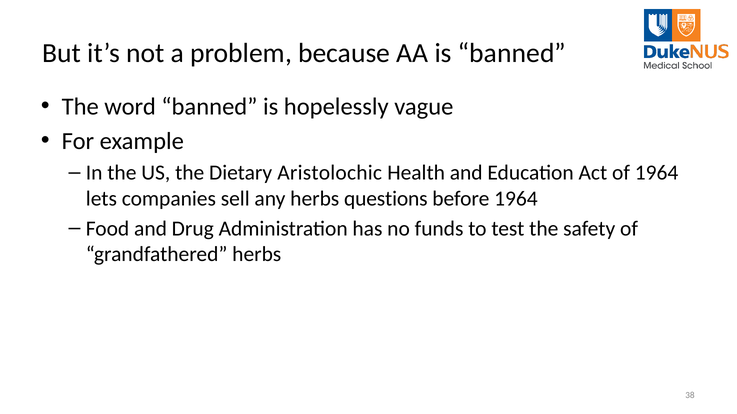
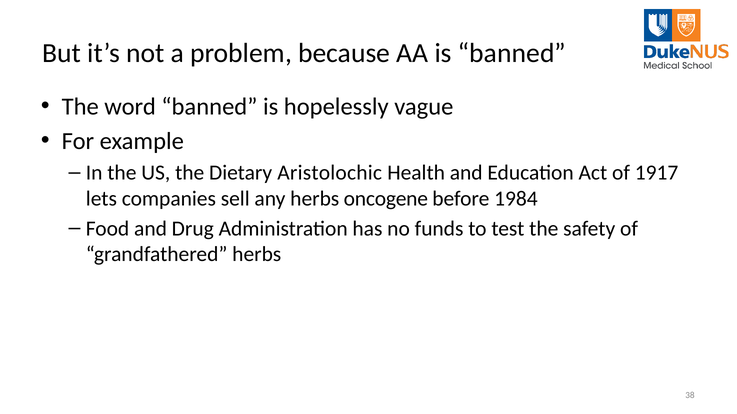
of 1964: 1964 -> 1917 (657, 173)
questions: questions -> oncogene (386, 199)
before 1964: 1964 -> 1984 (516, 199)
